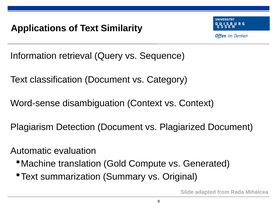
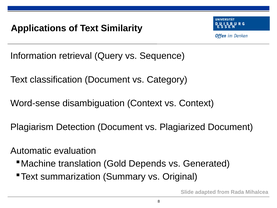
Compute: Compute -> Depends (147, 164)
